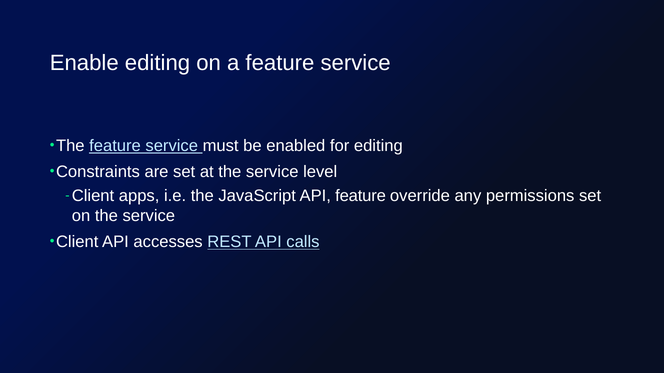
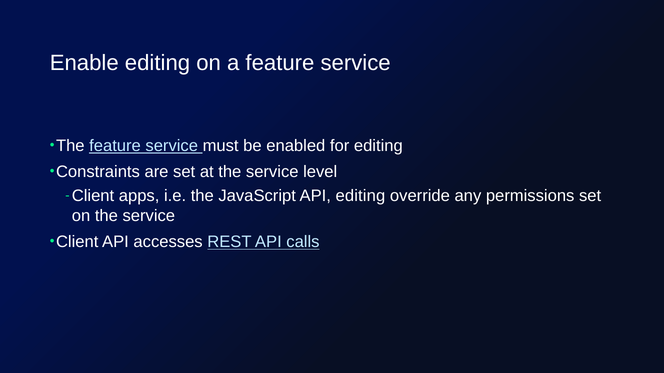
API feature: feature -> editing (360, 196)
